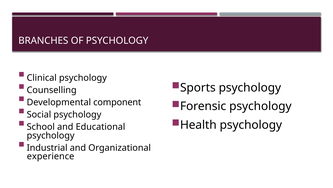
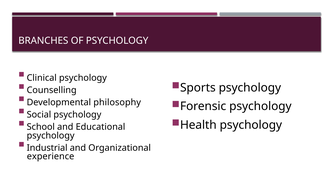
component: component -> philosophy (117, 102)
